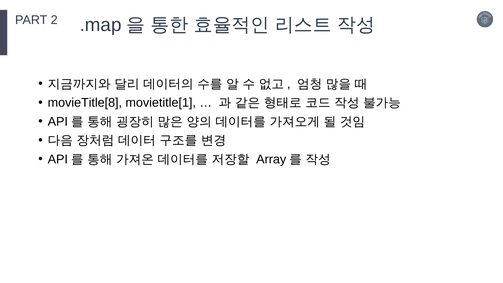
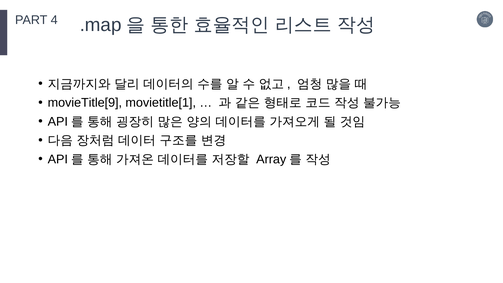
2: 2 -> 4 (54, 20)
movieTitle[8: movieTitle[8 -> movieTitle[9 (85, 103)
